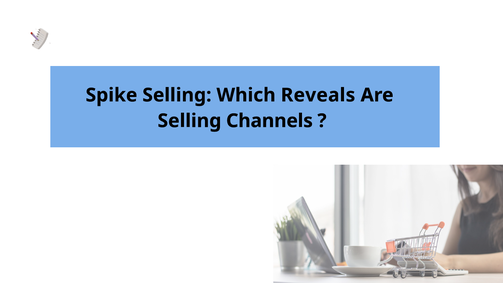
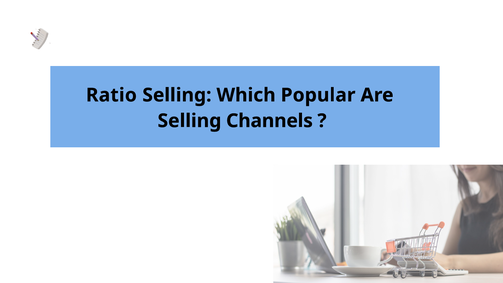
Spike: Spike -> Ratio (111, 95)
Reveals: Reveals -> Popular (318, 95)
